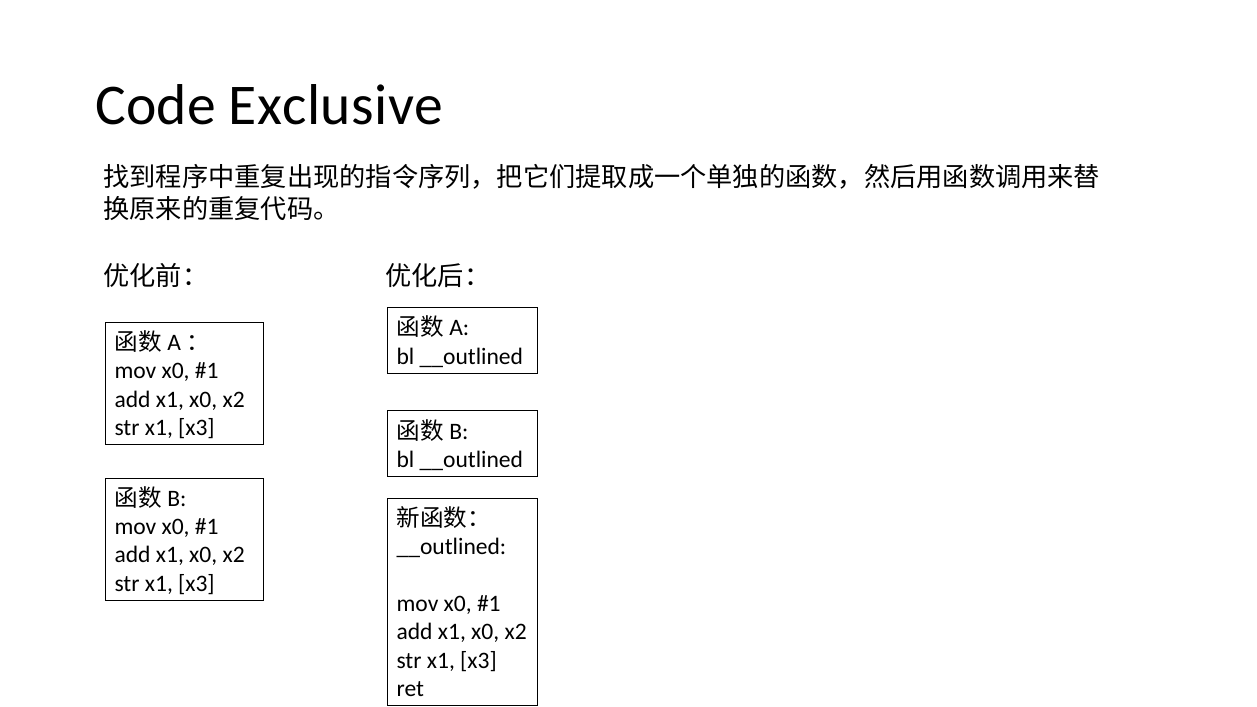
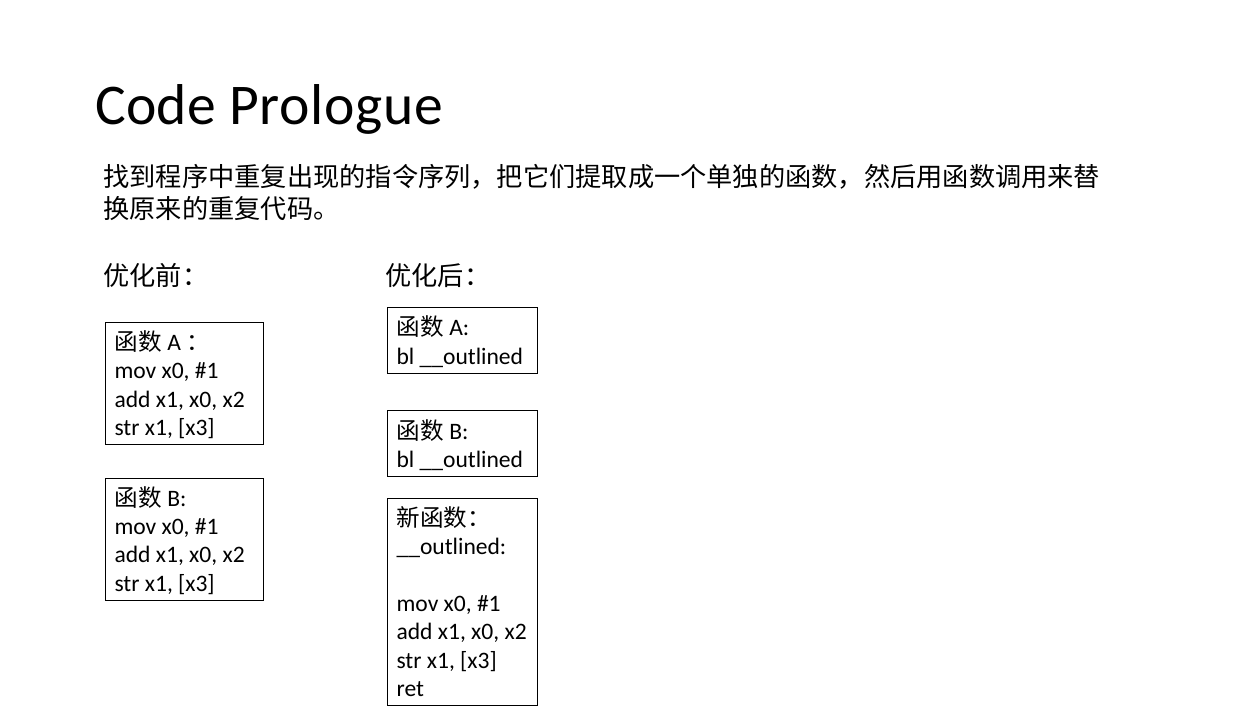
Exclusive: Exclusive -> Prologue (336, 106)
